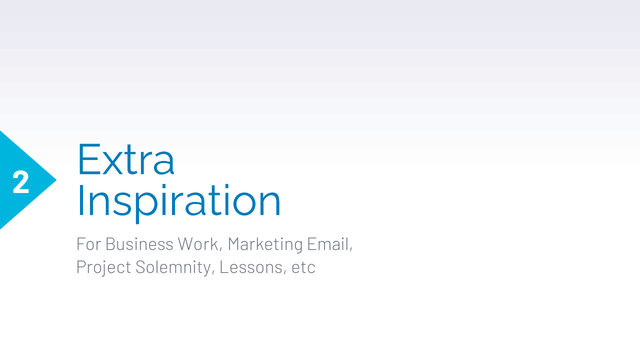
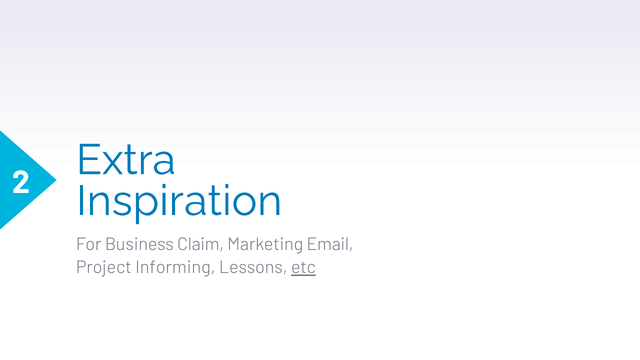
Work: Work -> Claim (201, 244)
Solemnity: Solemnity -> Informing (175, 268)
etc underline: none -> present (303, 268)
